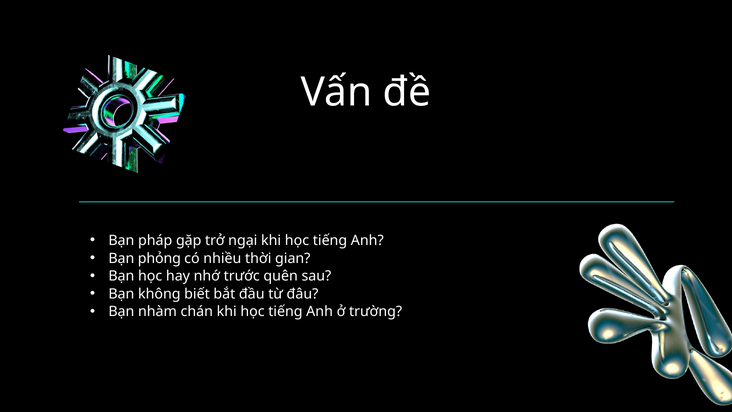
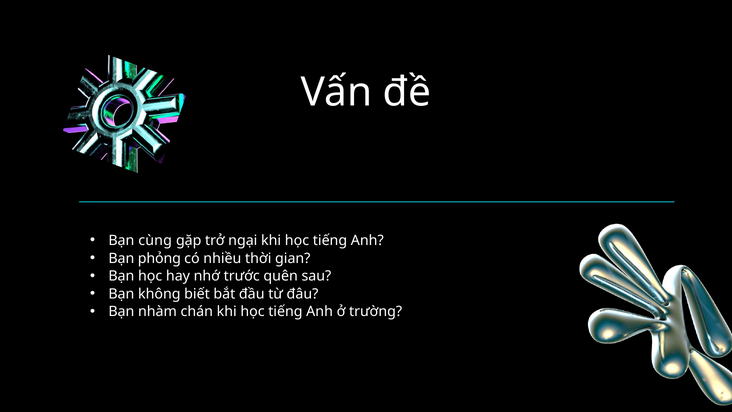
pháp: pháp -> cùng (155, 240)
